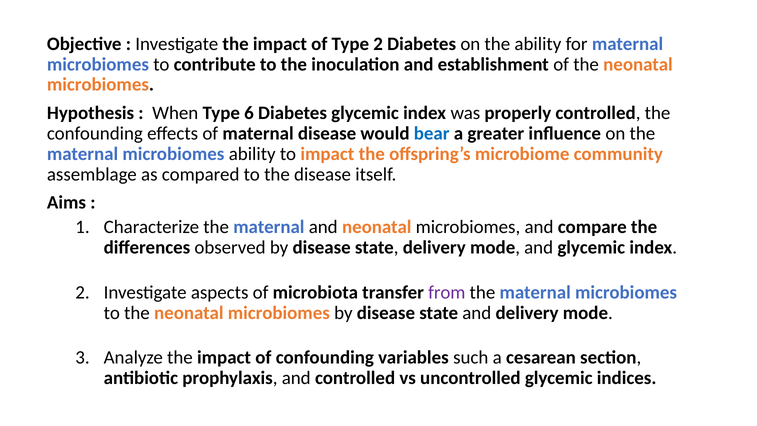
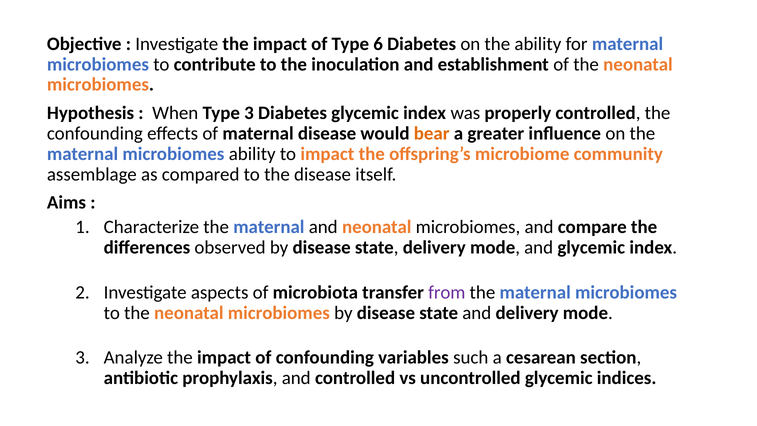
Type 2: 2 -> 6 (378, 44)
Type 6: 6 -> 3 (249, 113)
bear colour: blue -> orange (432, 133)
